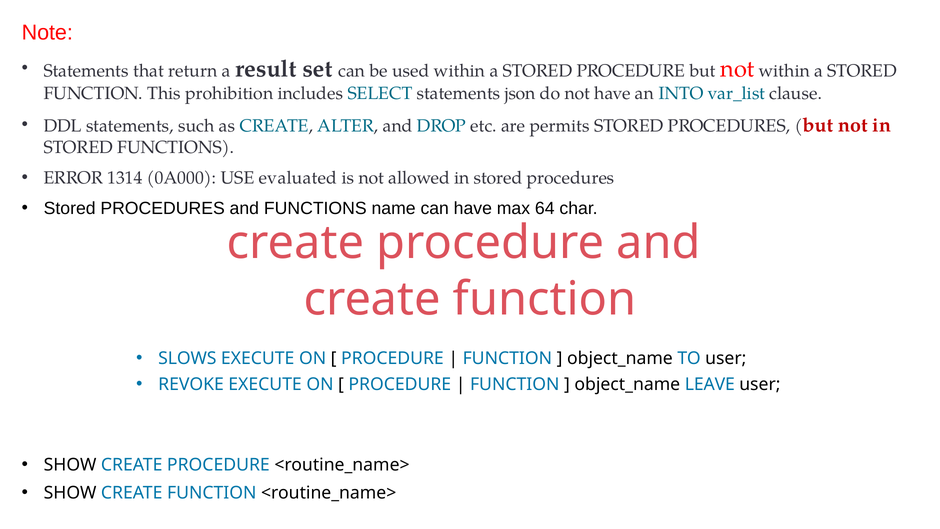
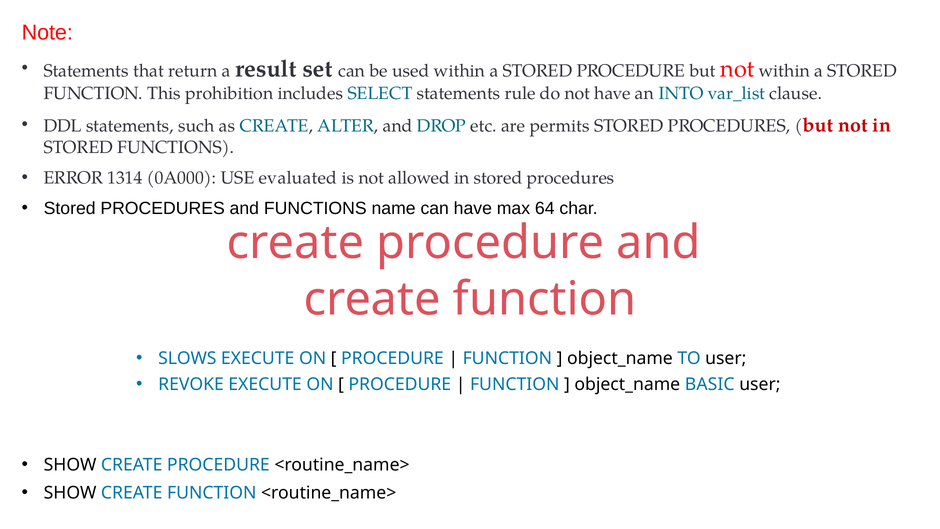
json: json -> rule (520, 93)
LEAVE: LEAVE -> BASIC (710, 384)
